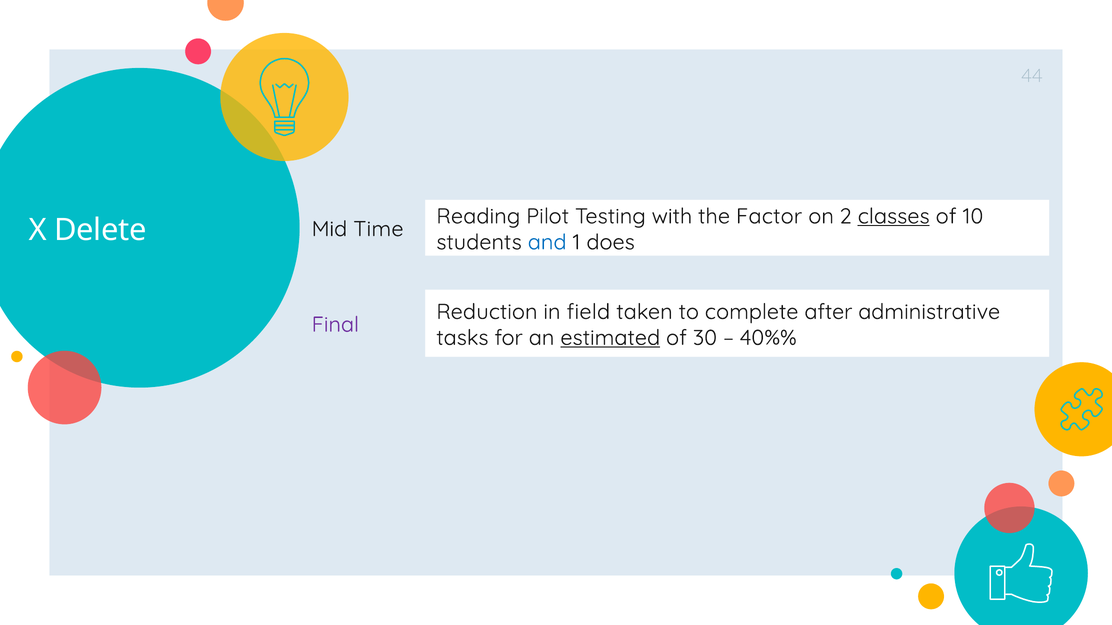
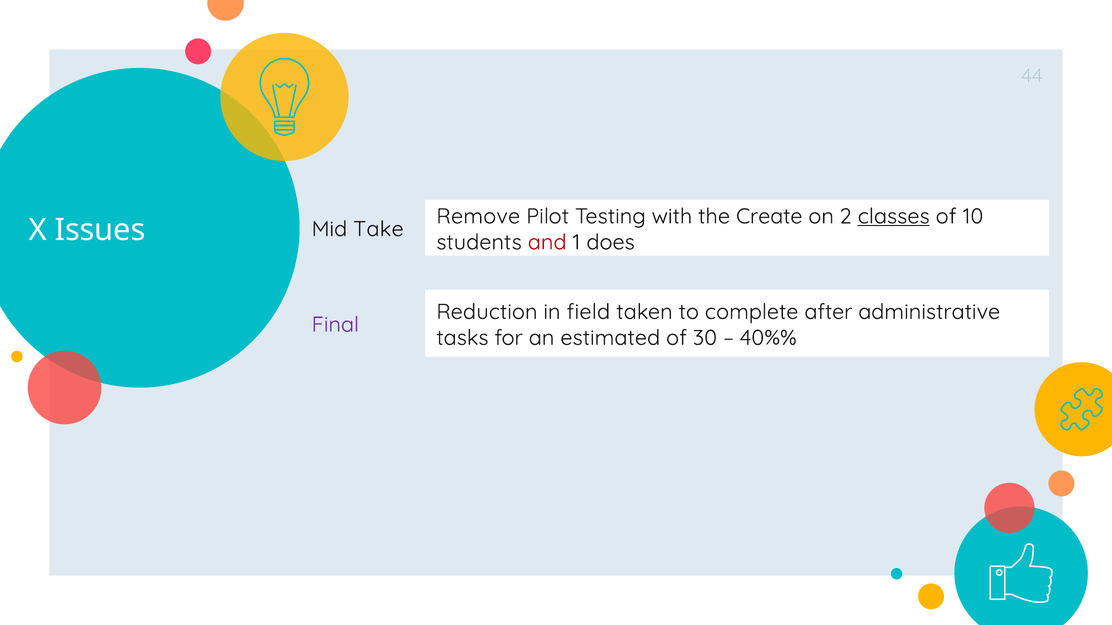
Reading: Reading -> Remove (478, 216)
Factor: Factor -> Create (769, 216)
Time: Time -> Take (378, 229)
Delete: Delete -> Issues (100, 230)
and colour: blue -> red (547, 242)
estimated underline: present -> none (610, 338)
